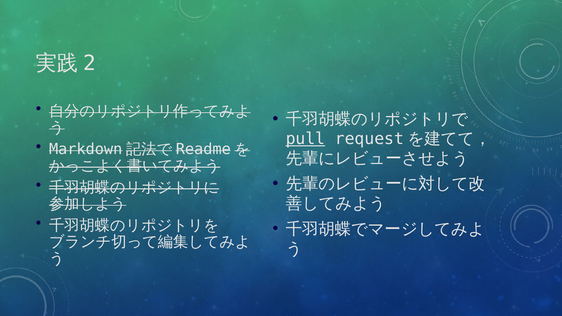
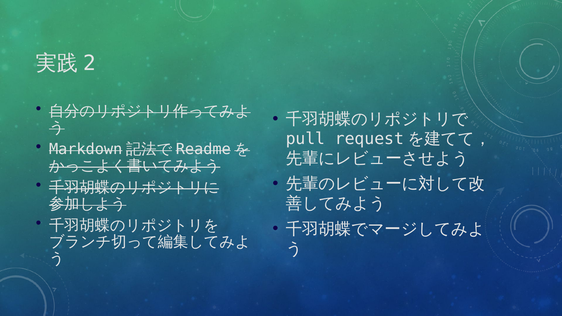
pull underline: present -> none (305, 139)
